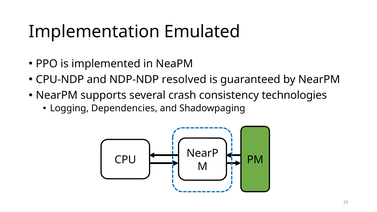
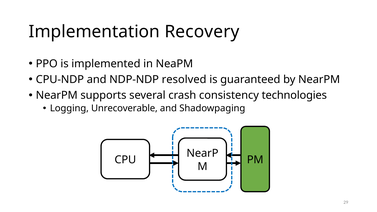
Emulated: Emulated -> Recovery (202, 32)
Dependencies: Dependencies -> Unrecoverable (124, 108)
